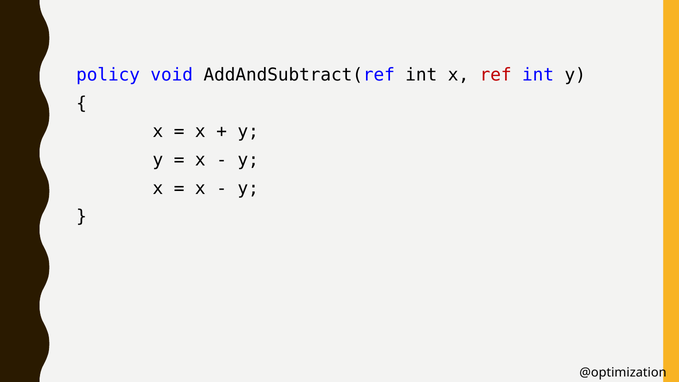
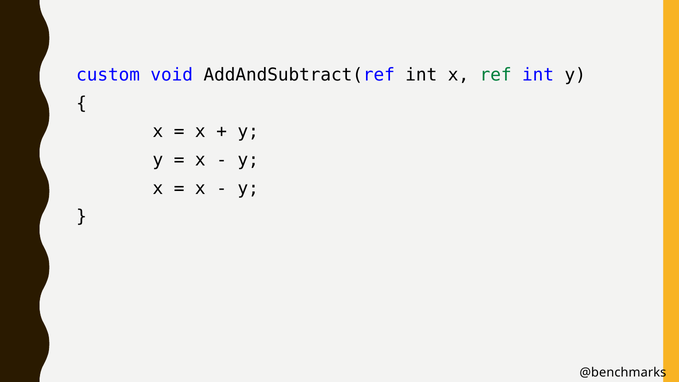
policy: policy -> custom (108, 75)
ref colour: red -> green (496, 75)
@optimization: @optimization -> @benchmarks (623, 372)
